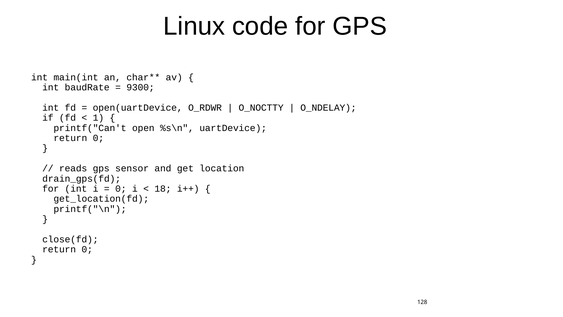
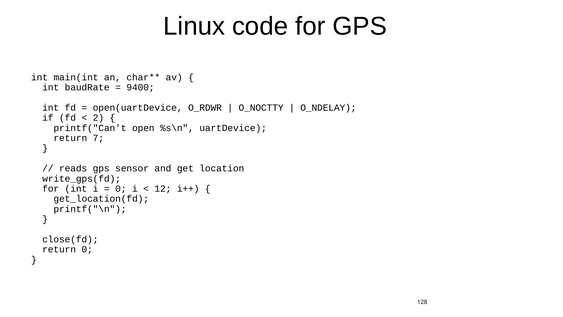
9300: 9300 -> 9400 (140, 87)
1: 1 -> 2 (98, 118)
0: 0 -> 7 (98, 138)
drain_gps(fd: drain_gps(fd -> write_gps(fd (82, 178)
18: 18 -> 12 (163, 189)
